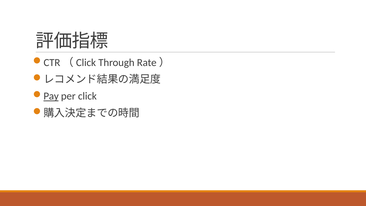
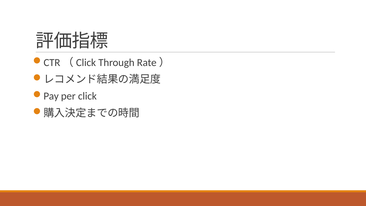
Pay underline: present -> none (51, 96)
